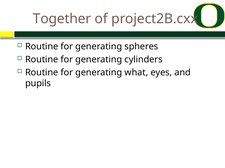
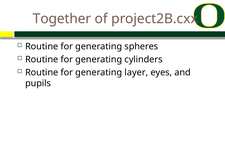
what: what -> layer (136, 73)
